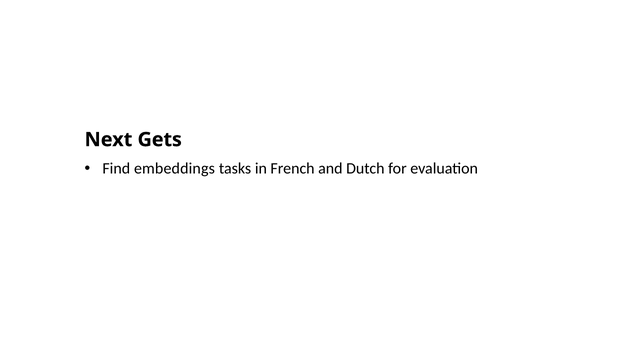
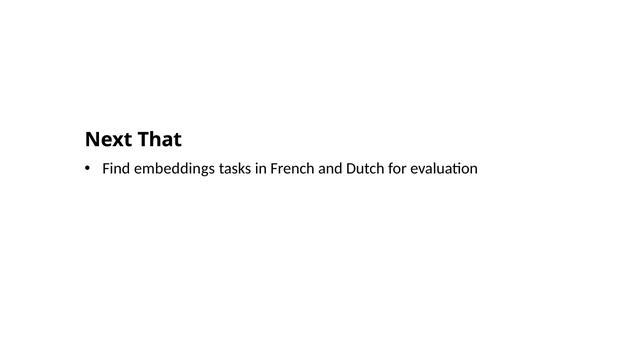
Gets: Gets -> That (160, 140)
